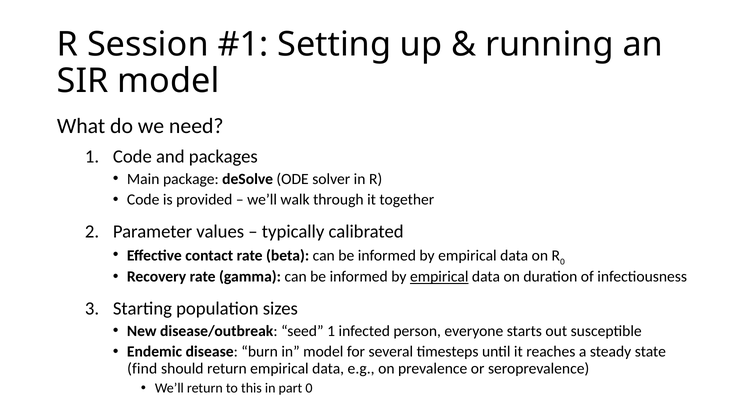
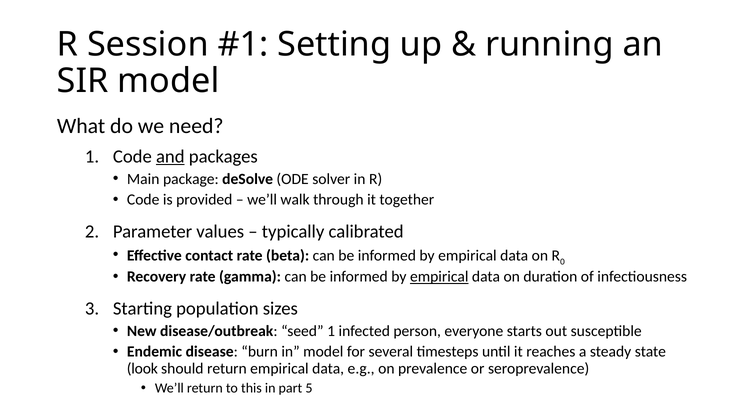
and underline: none -> present (170, 157)
find: find -> look (142, 369)
part 0: 0 -> 5 (309, 388)
